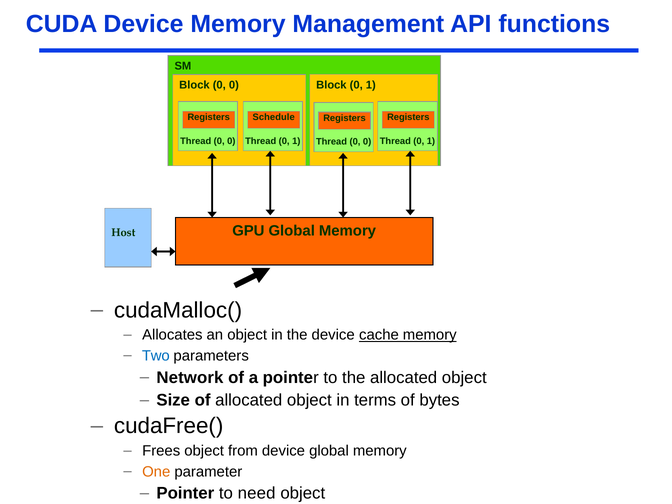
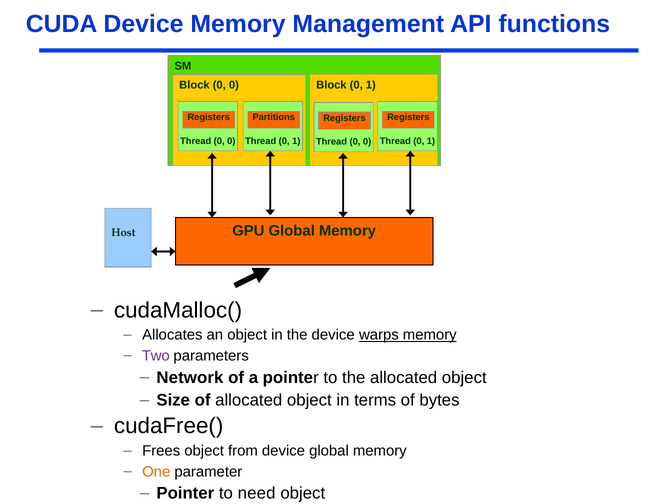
Schedule: Schedule -> Partitions (274, 117)
cache: cache -> warps (379, 335)
Two colour: blue -> purple (156, 356)
